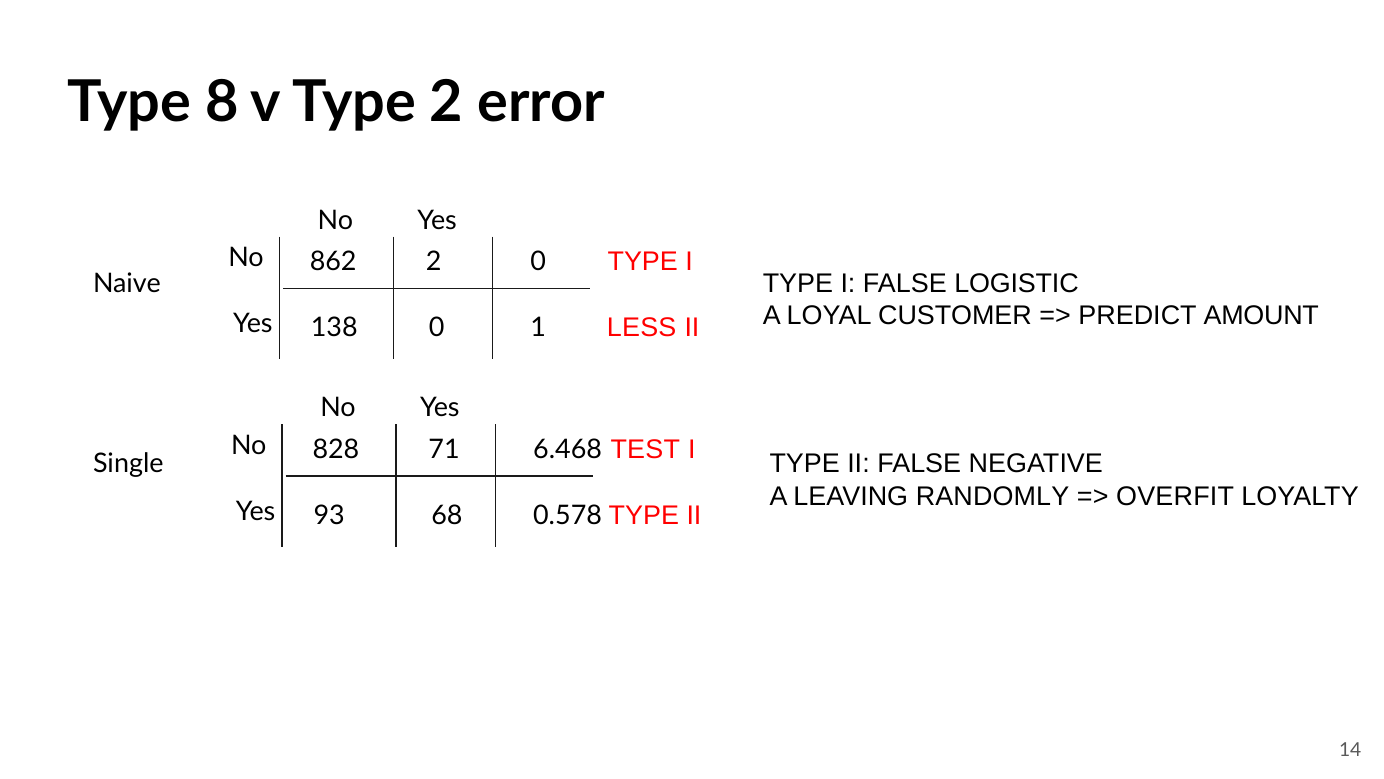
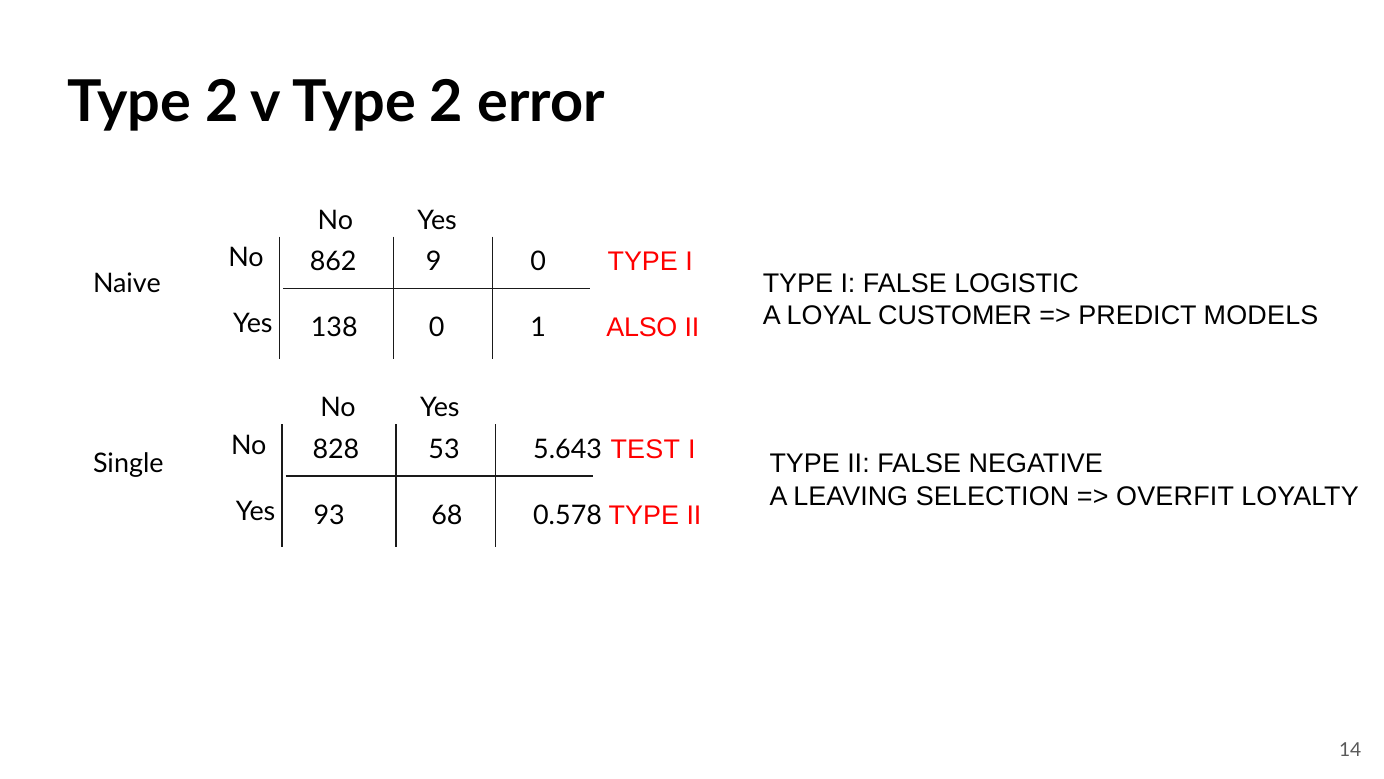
8: 8 -> 2 (222, 102)
862 2: 2 -> 9 (434, 262)
AMOUNT: AMOUNT -> MODELS (1261, 316)
LESS: LESS -> ALSO (642, 327)
71: 71 -> 53 (444, 449)
6.468: 6.468 -> 5.643 (568, 449)
RANDOMLY: RANDOMLY -> SELECTION (993, 496)
